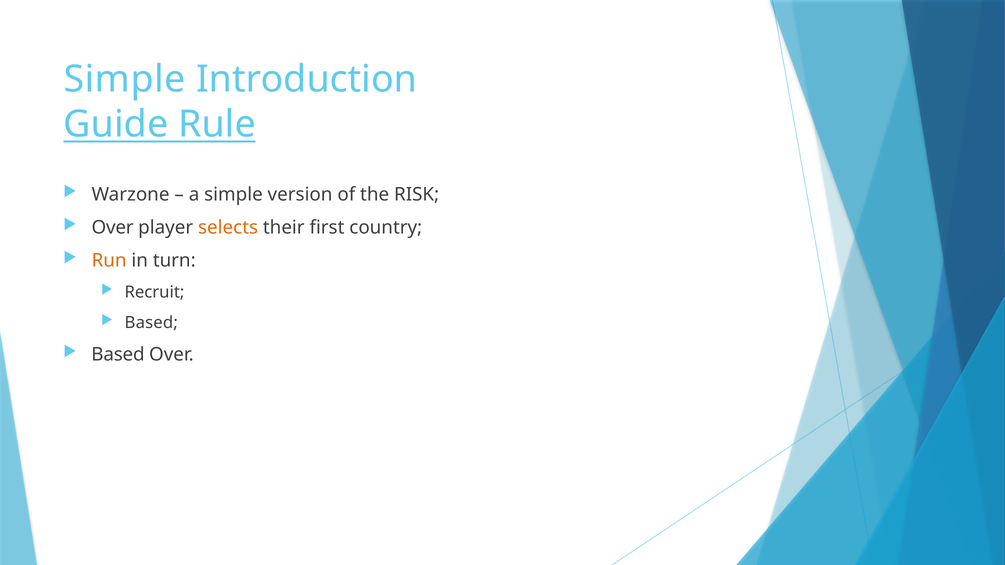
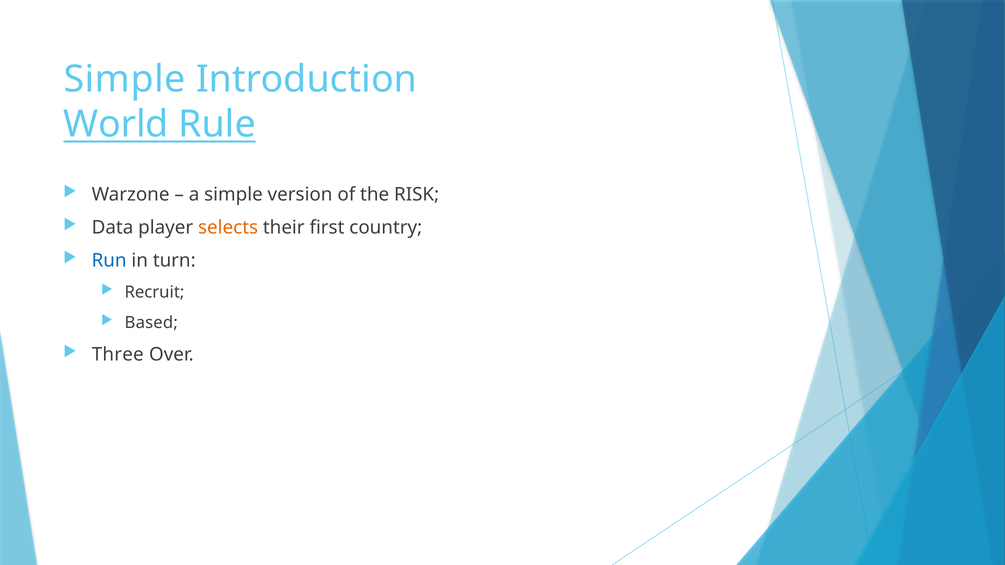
Guide: Guide -> World (116, 124)
Over: Over -> Data (112, 228)
Run colour: orange -> blue (109, 261)
Based: Based -> Three (118, 355)
